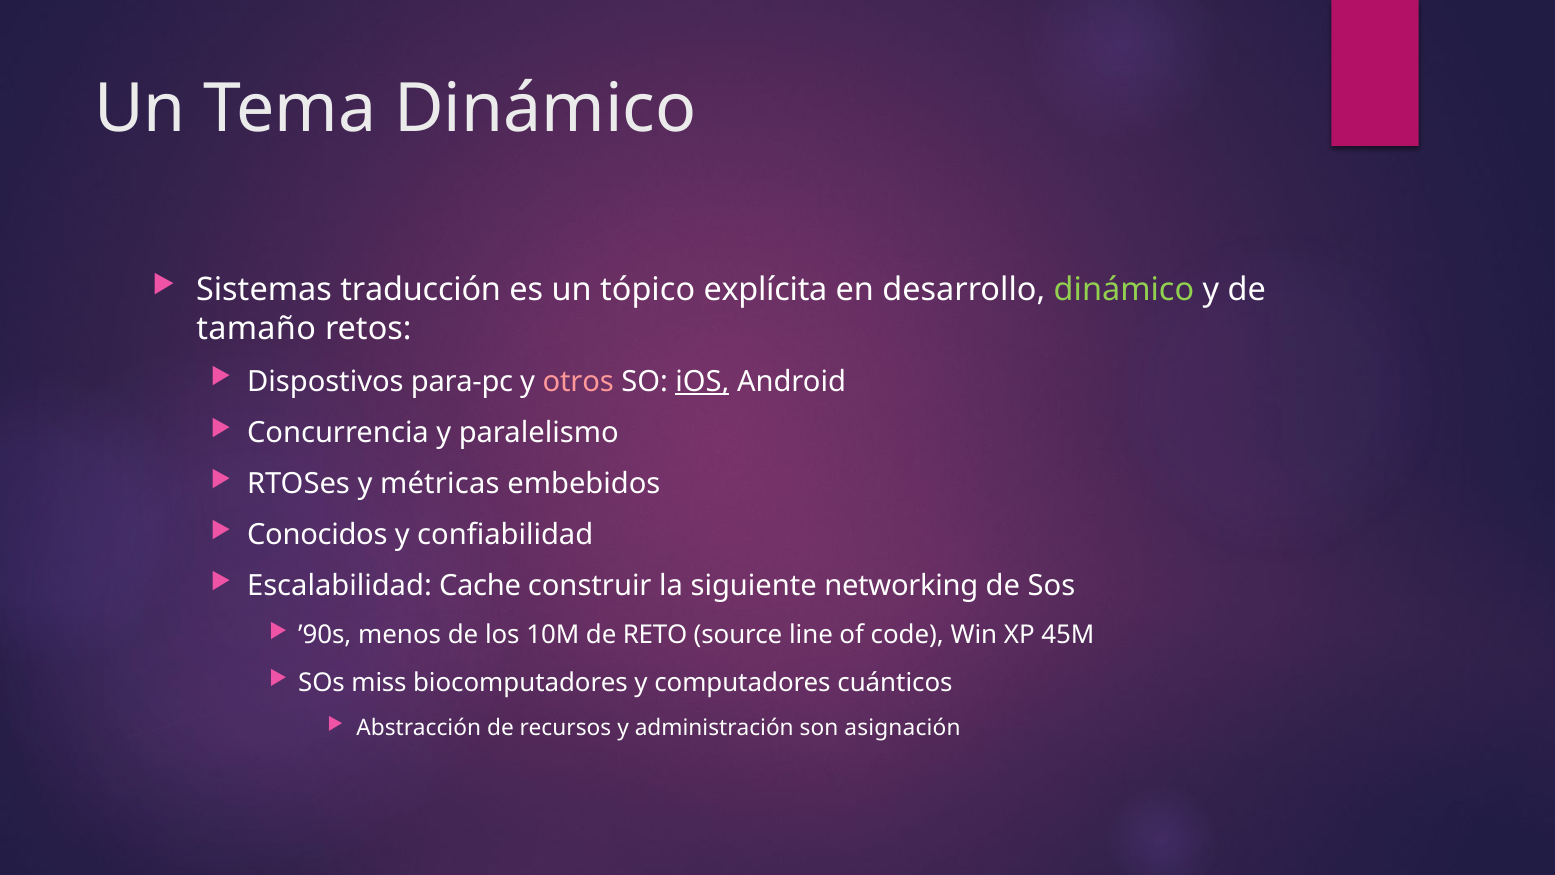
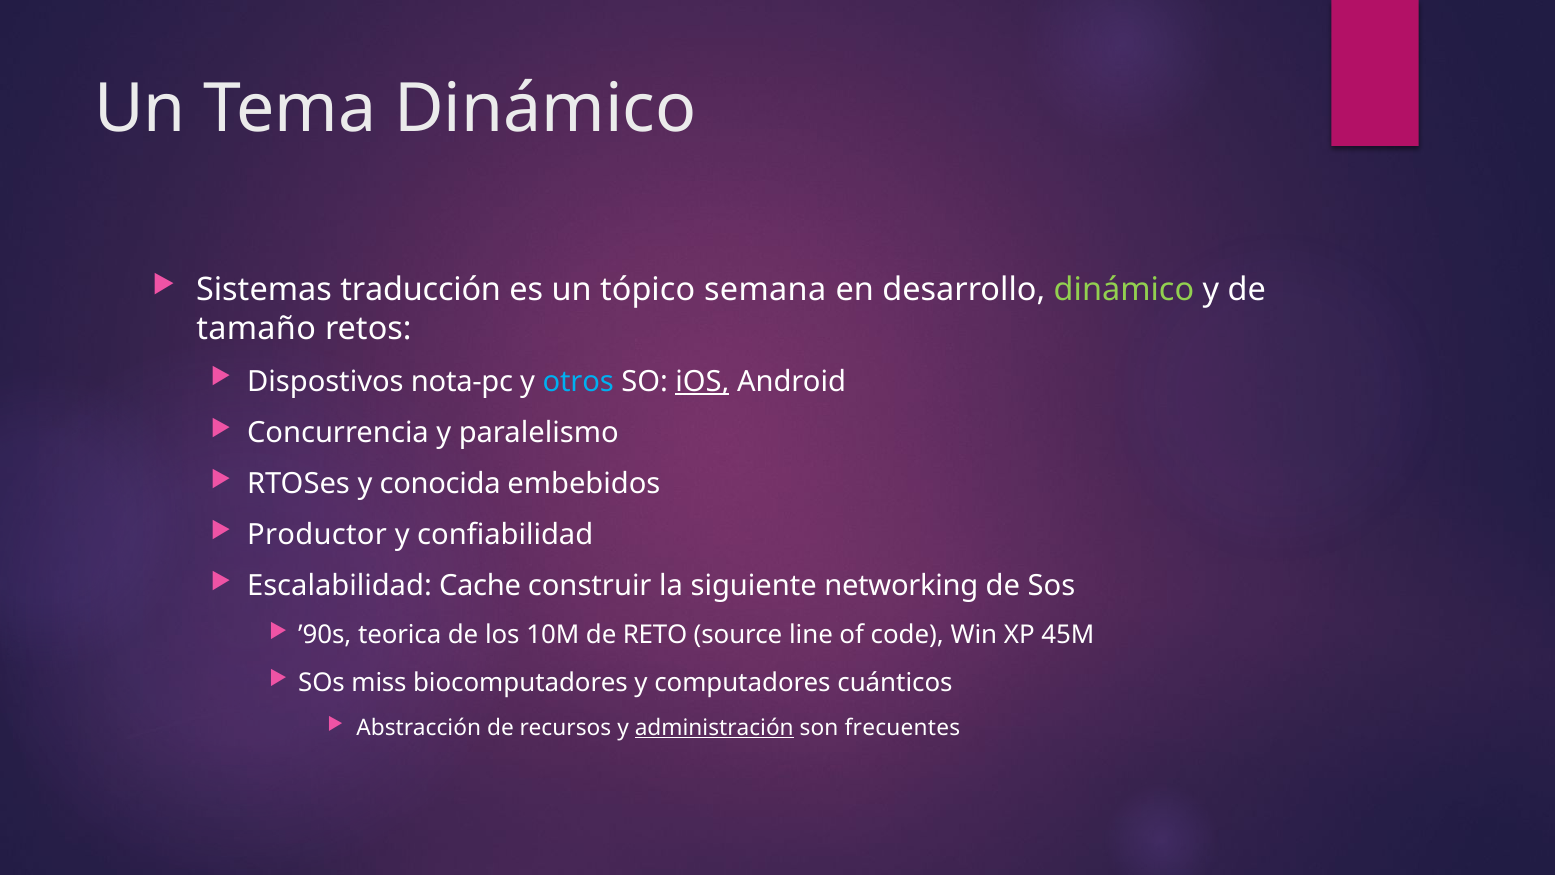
explícita: explícita -> semana (765, 289)
para-pc: para-pc -> nota-pc (462, 381)
otros colour: pink -> light blue (578, 381)
métricas: métricas -> conocida (440, 484)
Conocidos: Conocidos -> Productor (317, 535)
menos: menos -> teorica (400, 635)
administración underline: none -> present (714, 727)
asignación: asignación -> frecuentes (902, 727)
